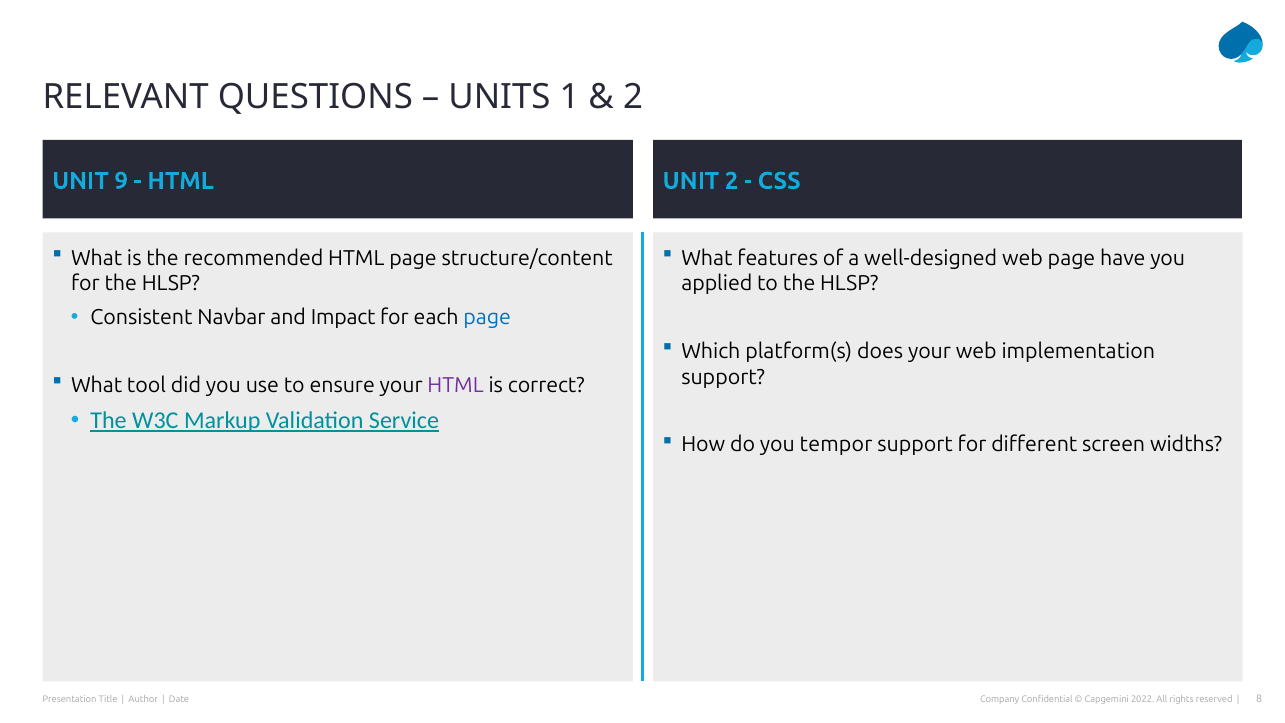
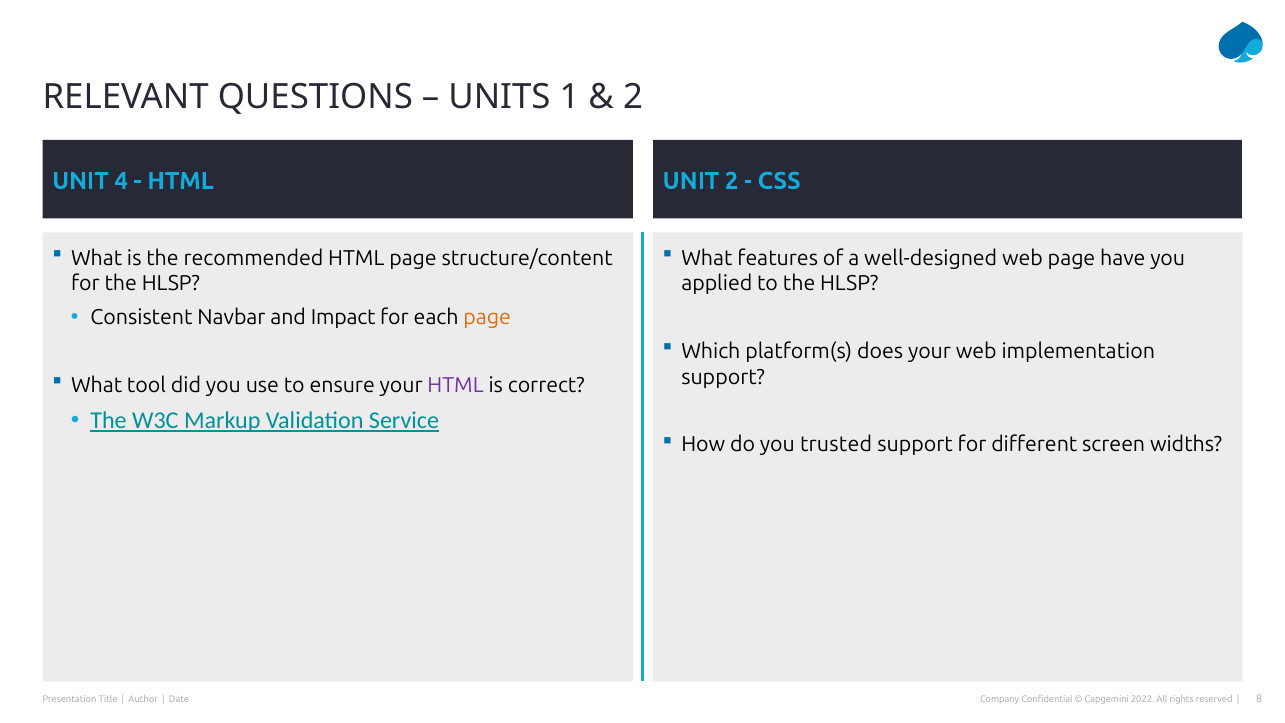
9: 9 -> 4 (121, 181)
page colour: blue -> orange (487, 318)
tempor: tempor -> trusted (836, 444)
